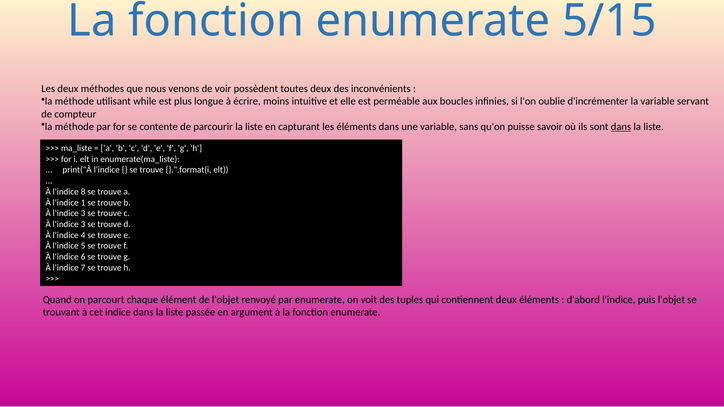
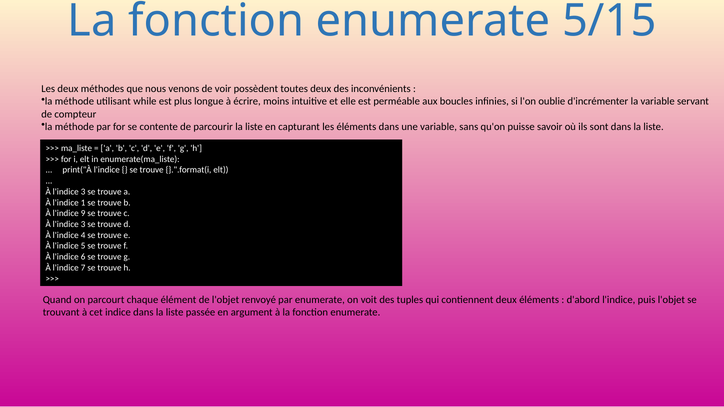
dans underline: present -> none (621, 127)
8: 8 -> 3 (83, 192)
3: 3 -> 9 (83, 214)
